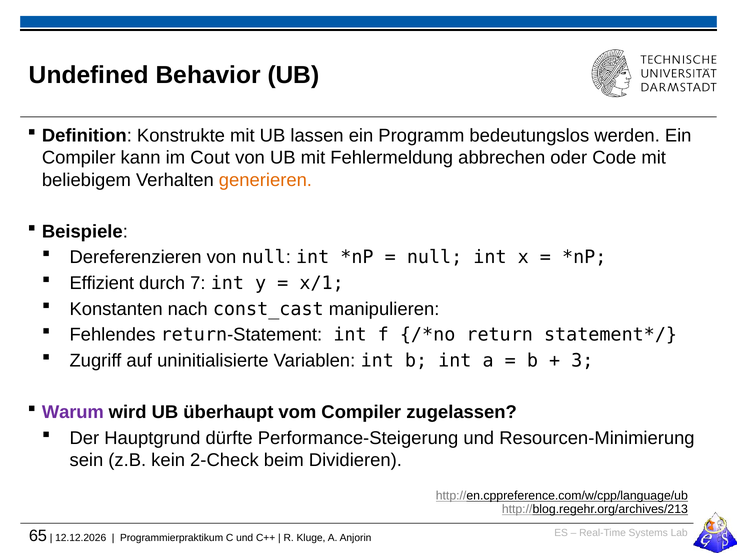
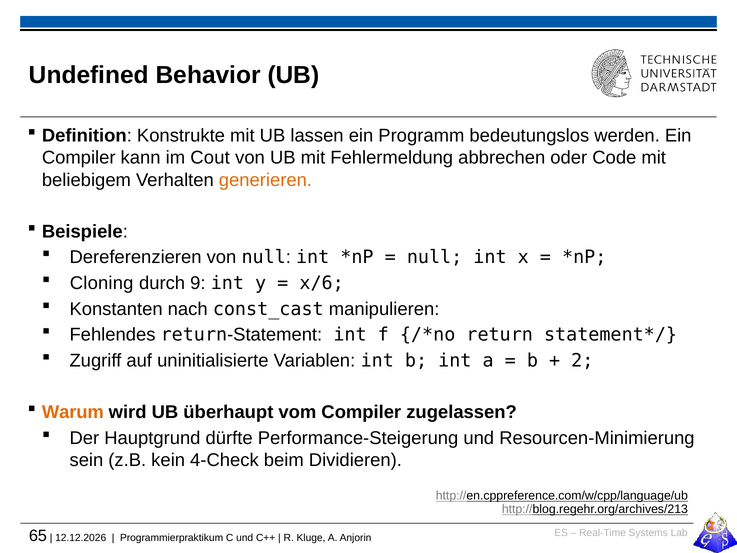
Effizient: Effizient -> Cloning (102, 283)
7: 7 -> 9 (198, 283)
x/1: x/1 -> x/6 (322, 283)
3: 3 -> 2 (582, 360)
Warum colour: purple -> orange (73, 412)
2-Check: 2-Check -> 4-Check (224, 460)
